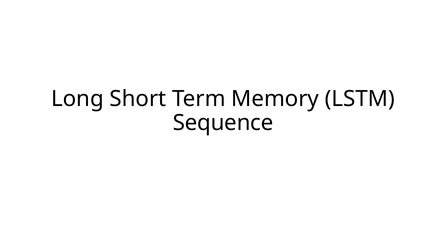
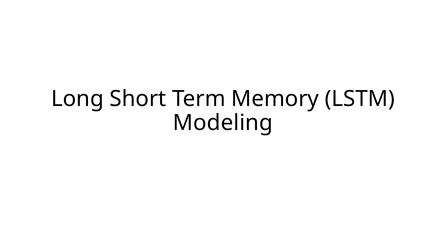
Sequence: Sequence -> Modeling (223, 123)
